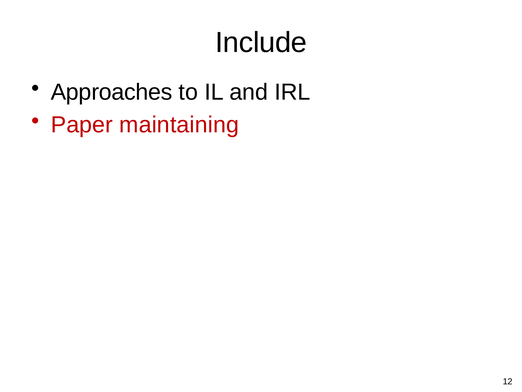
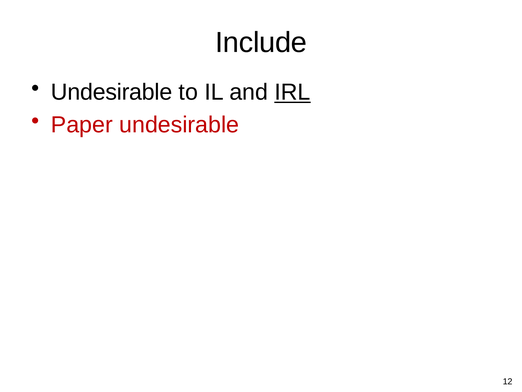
Approaches: Approaches -> Undesirable (112, 92)
IRL underline: none -> present (293, 92)
Paper maintaining: maintaining -> undesirable (179, 125)
